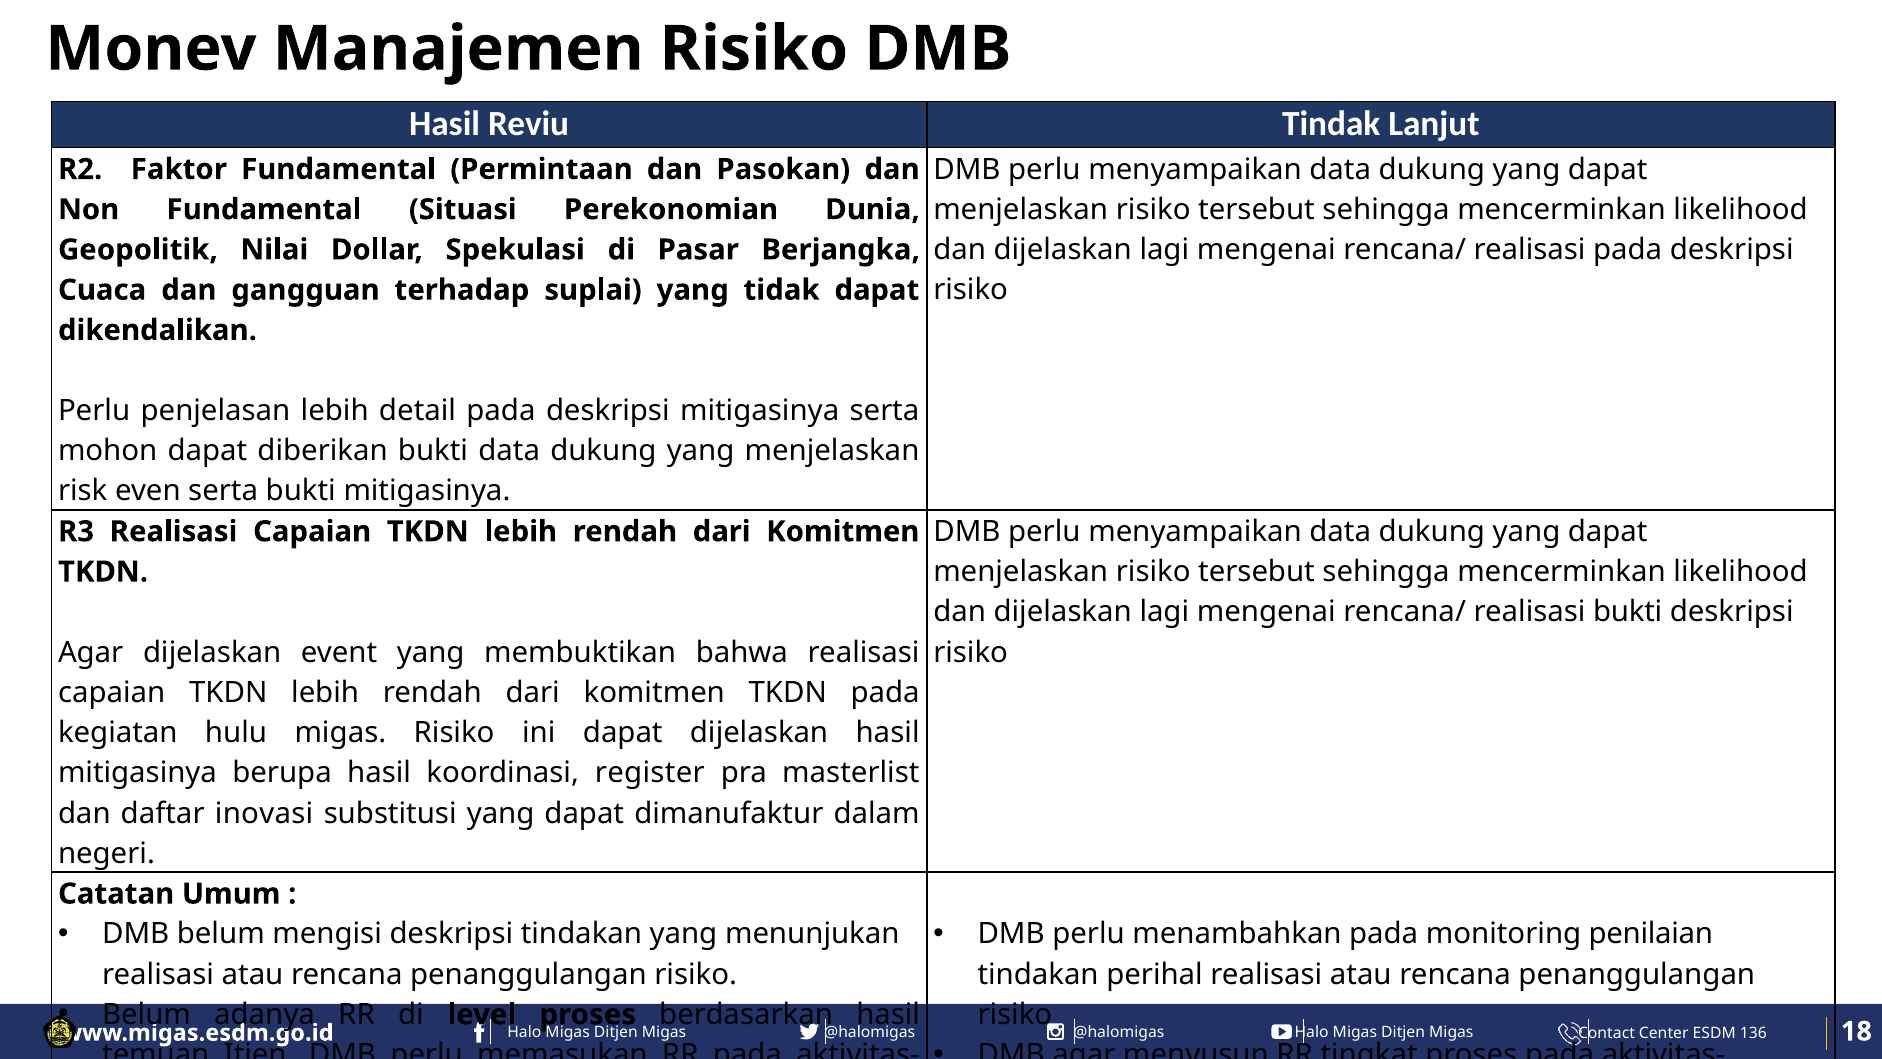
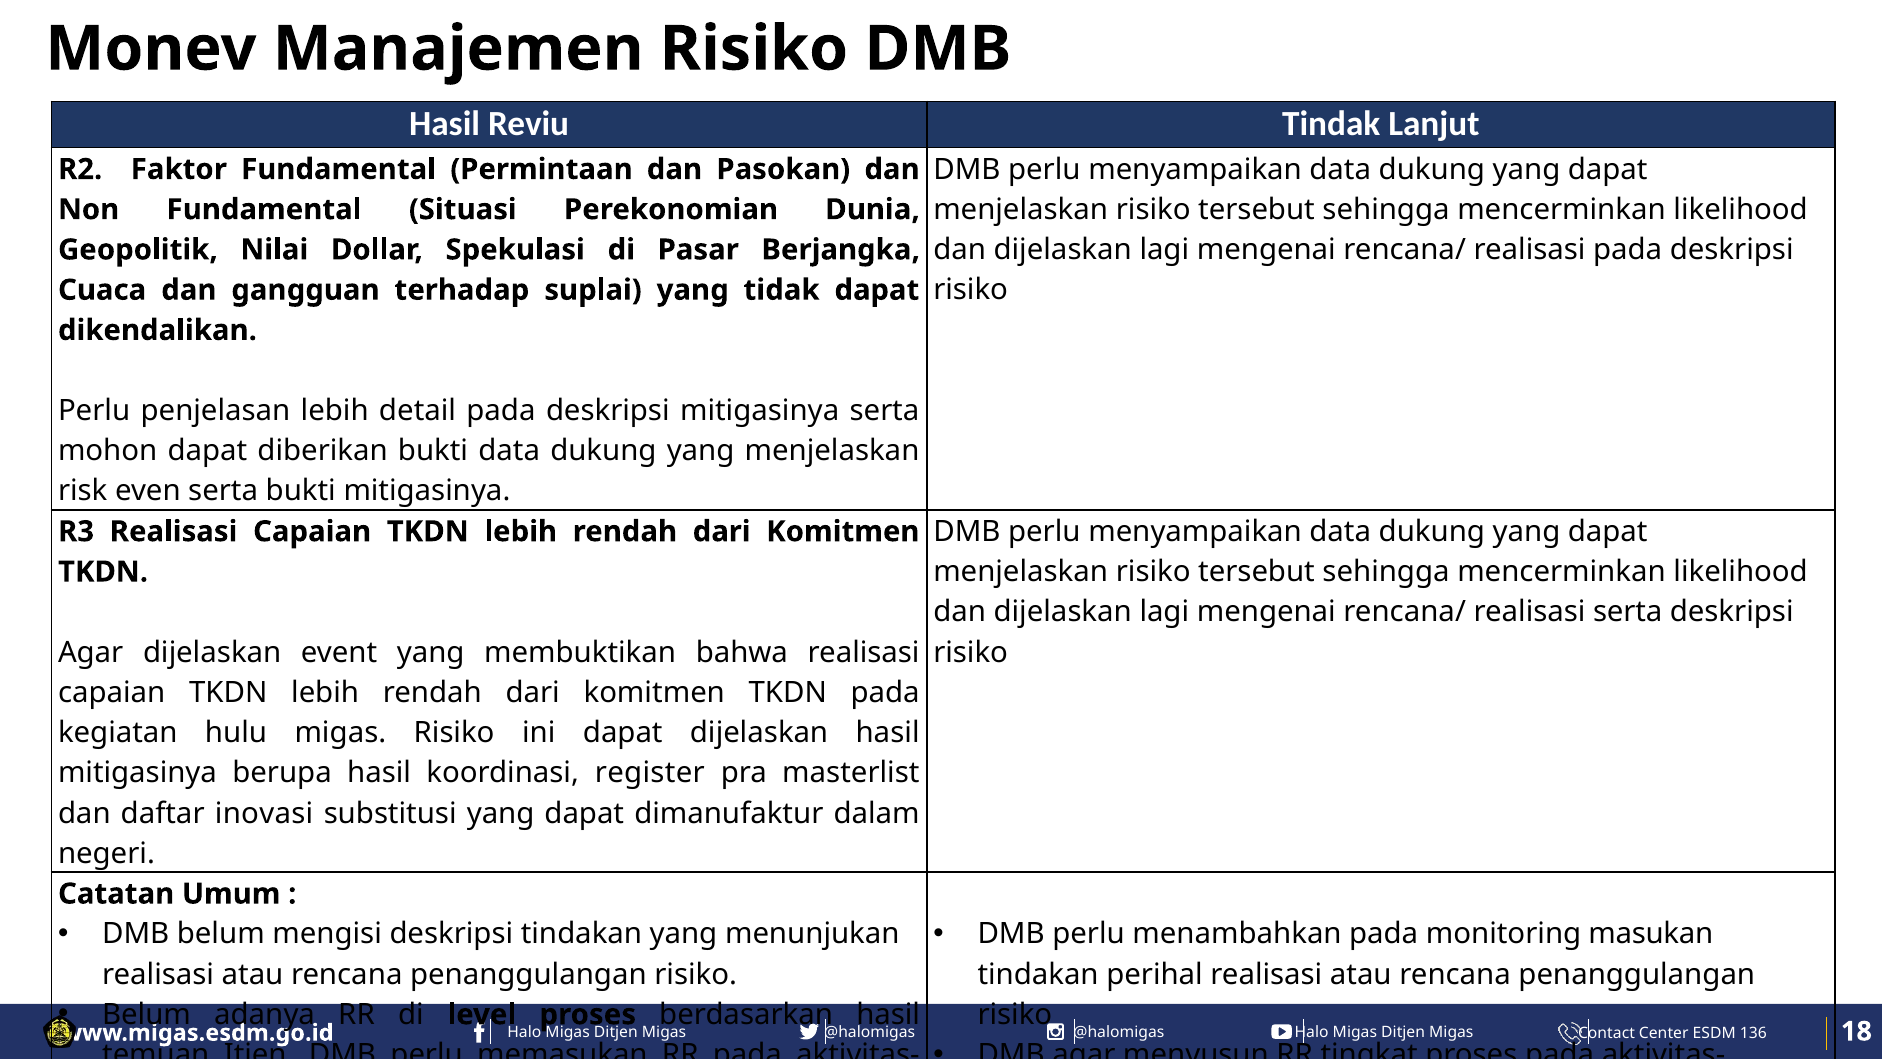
realisasi bukti: bukti -> serta (1628, 612)
penilaian: penilaian -> masukan (1651, 934)
